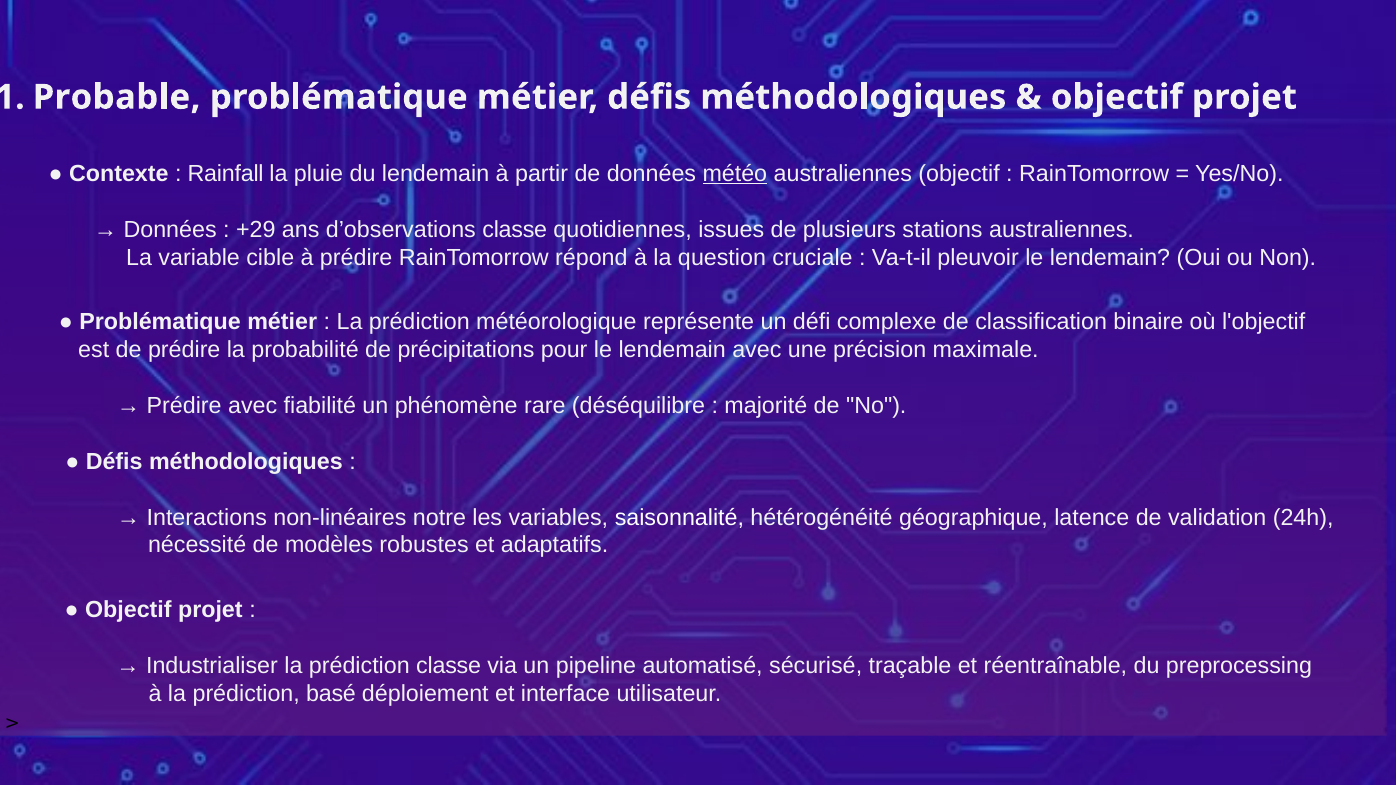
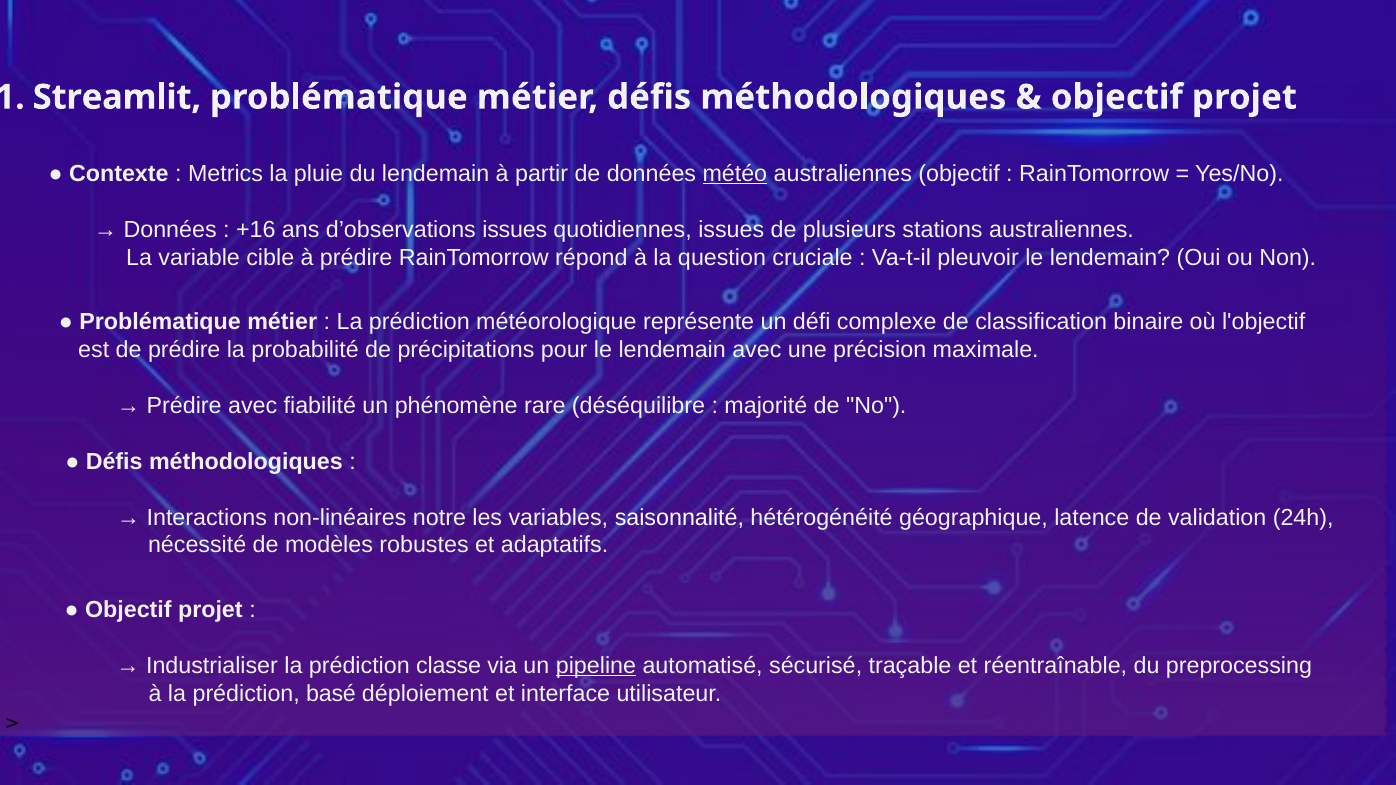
Probable: Probable -> Streamlit (117, 97)
Rainfall: Rainfall -> Metrics (226, 174)
+29: +29 -> +16 (256, 230)
d’observations classe: classe -> issues (515, 230)
pipeline underline: none -> present (596, 666)
